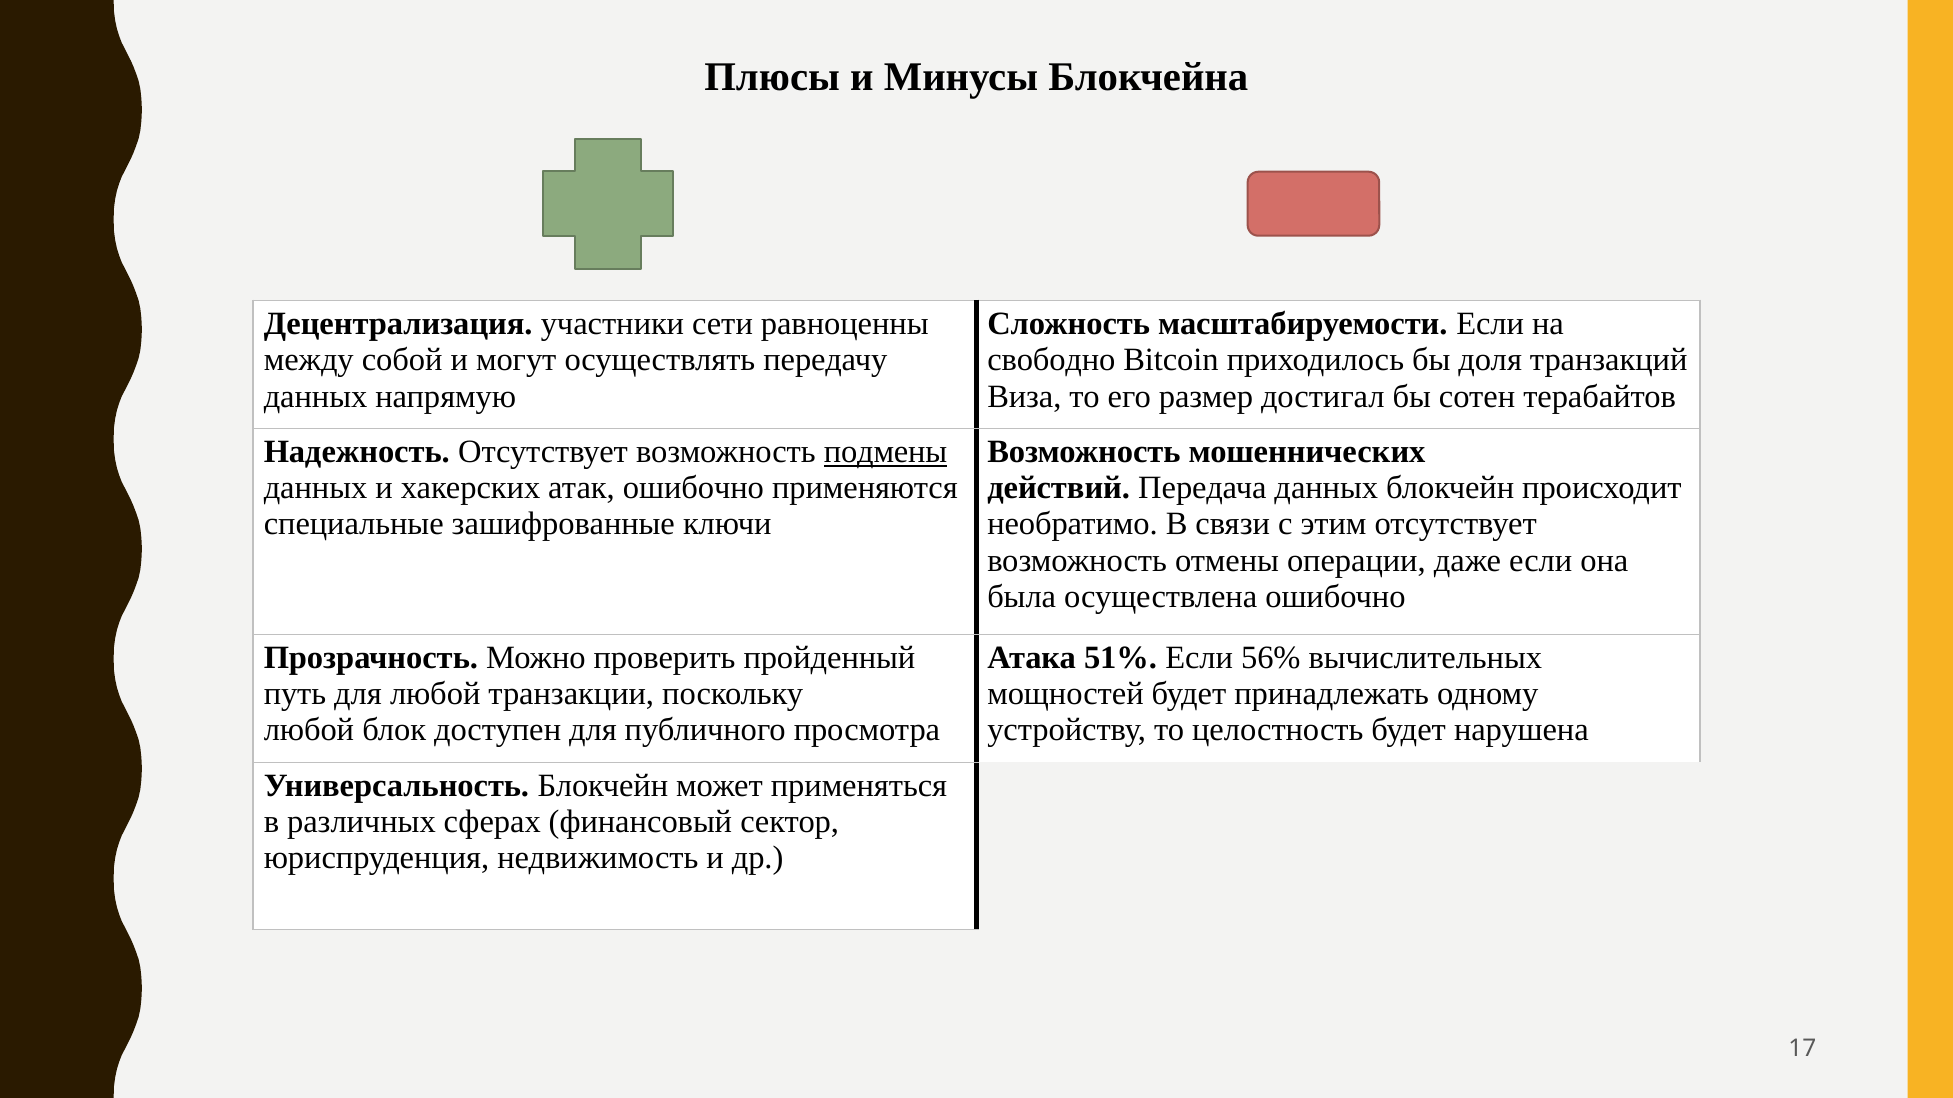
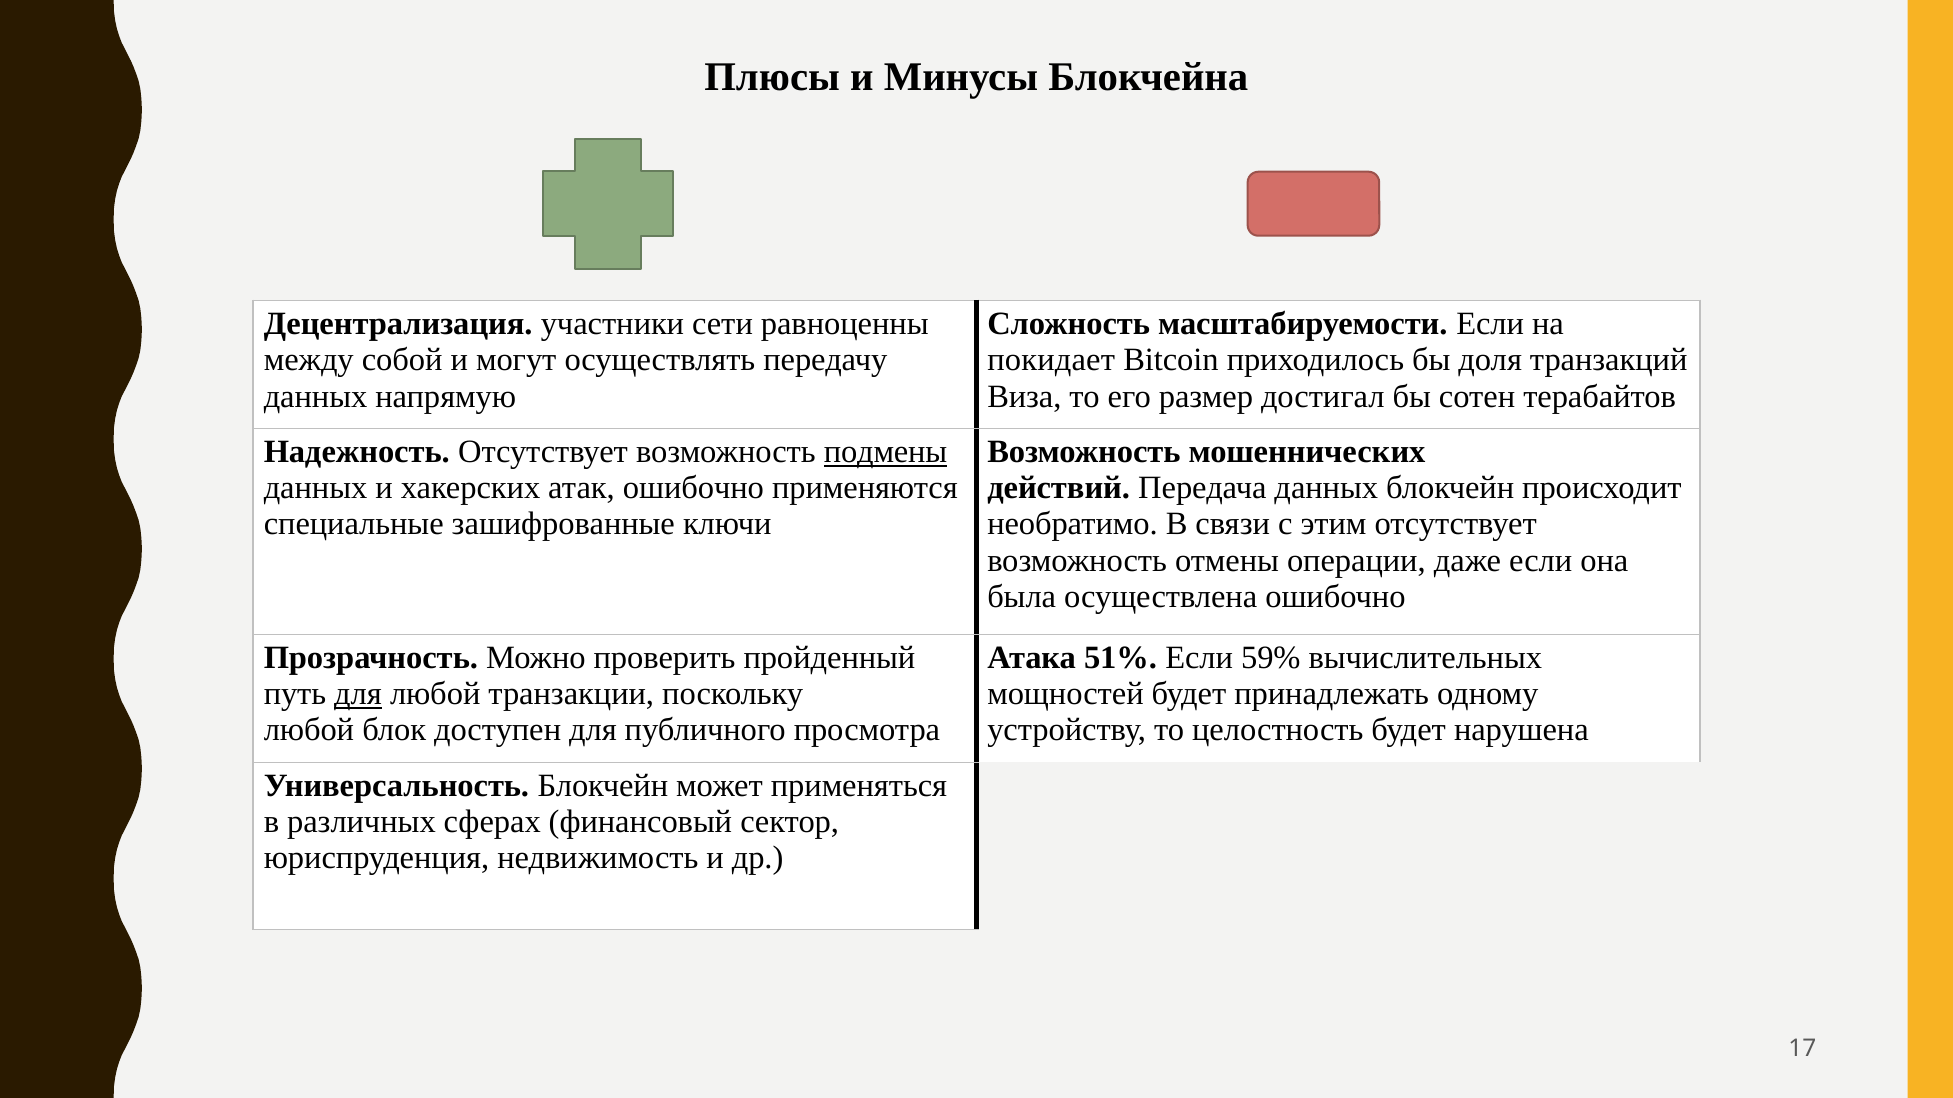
свободно: свободно -> покидает (1051, 360)
56%: 56% -> 59% (1271, 658)
для underline: none -> present (358, 694)
